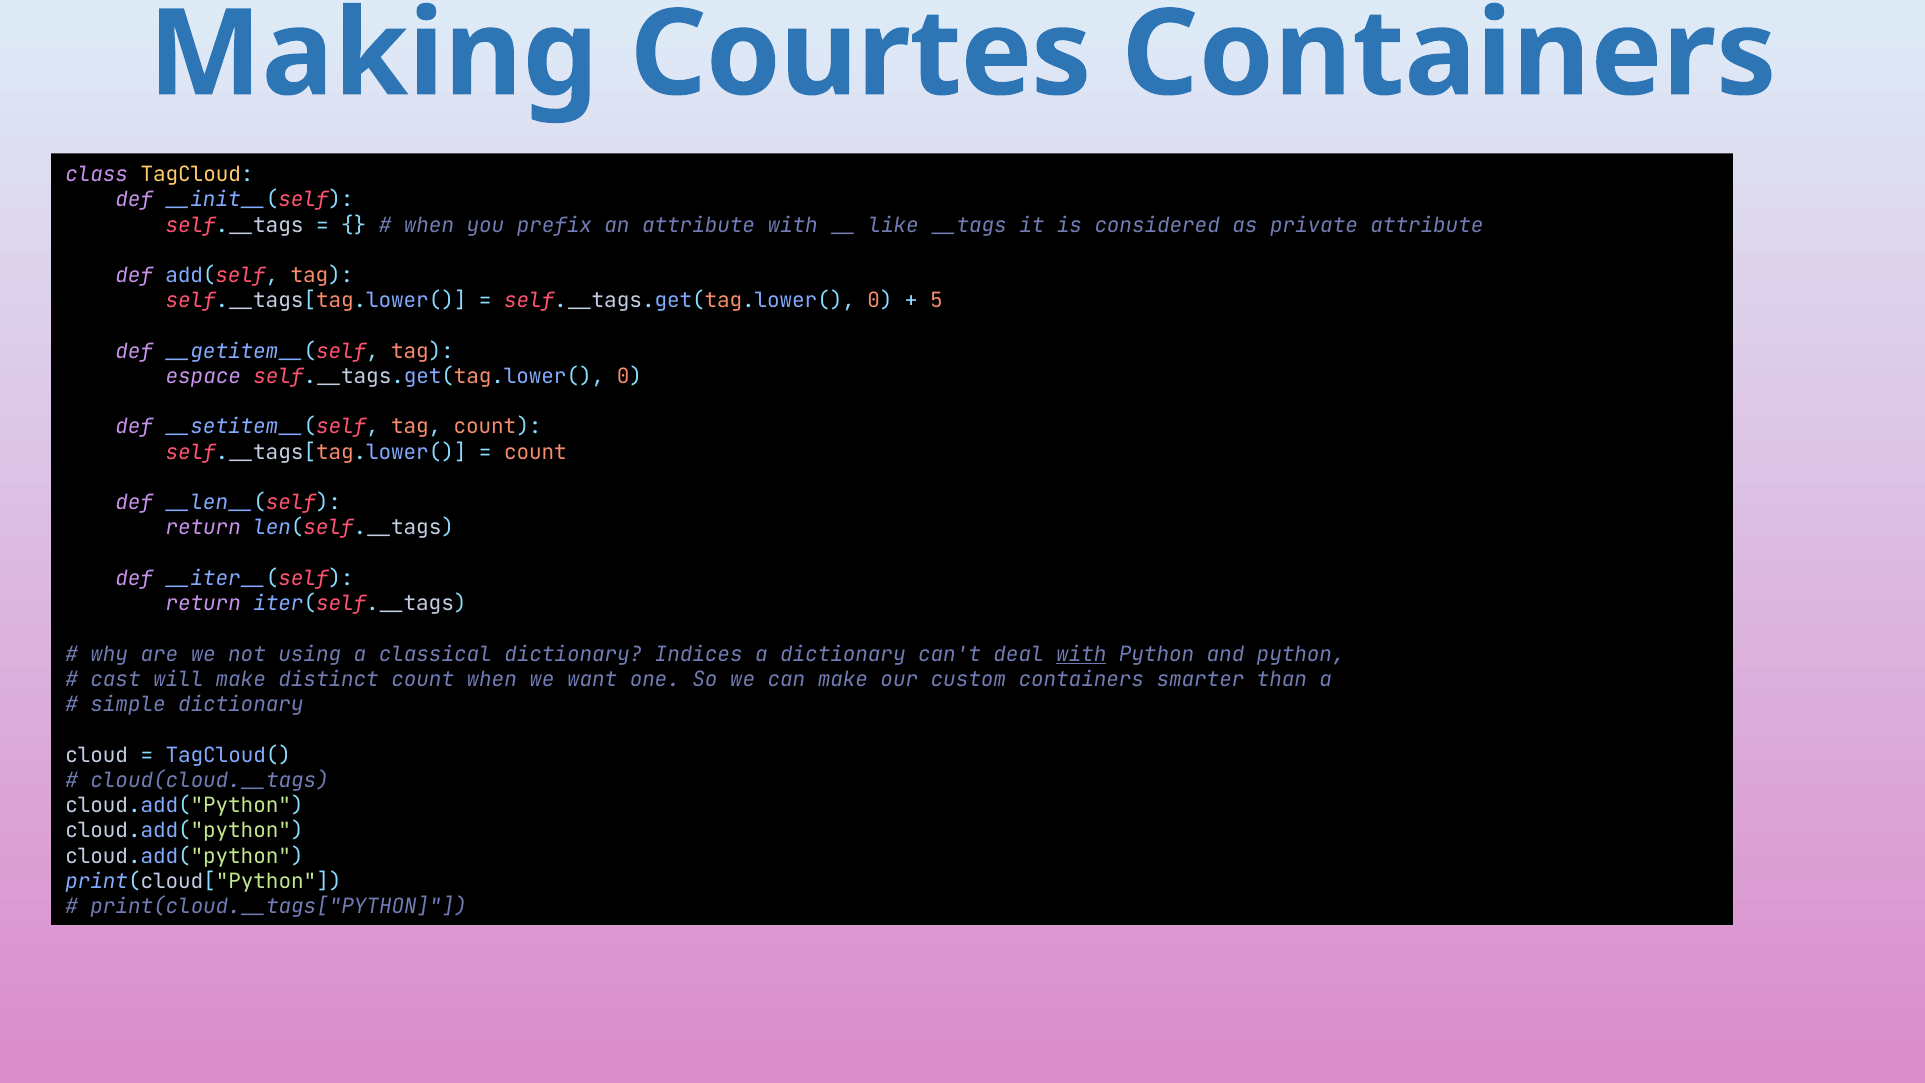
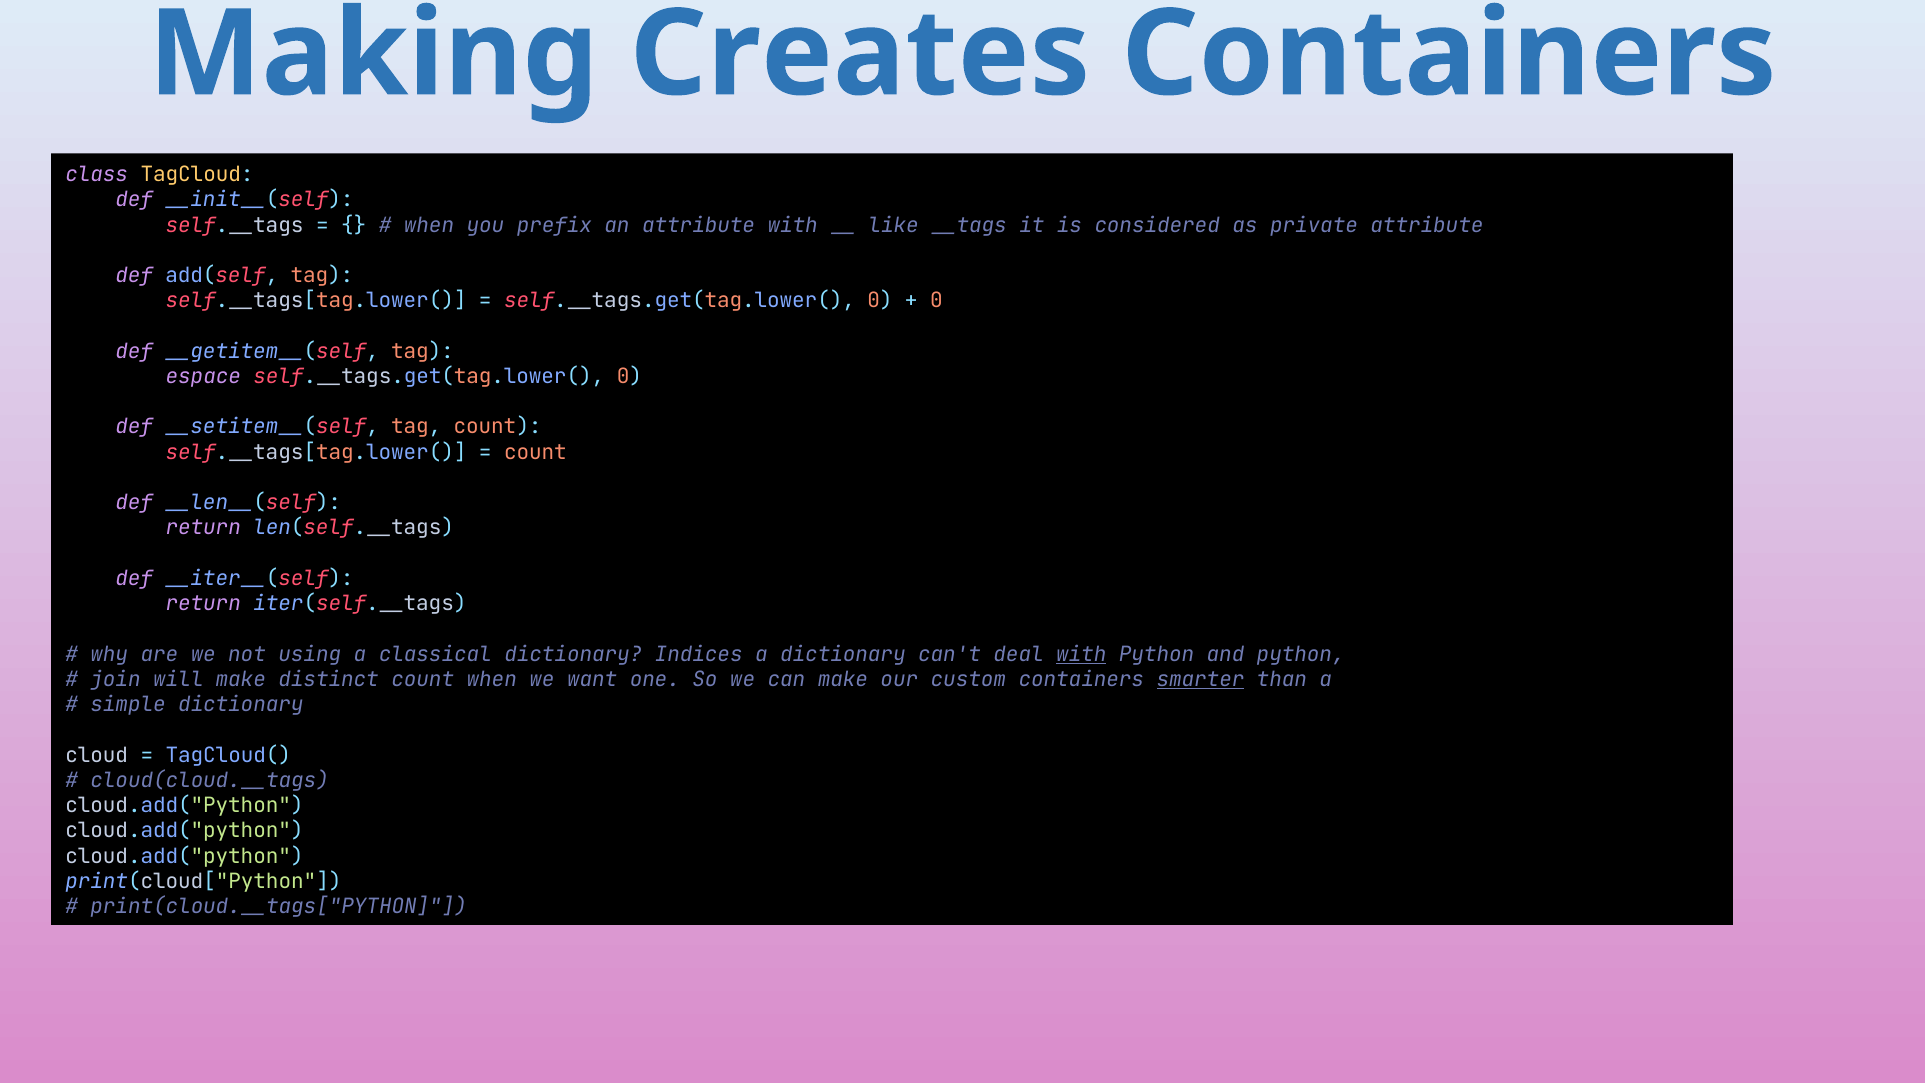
Courtes: Courtes -> Creates (860, 55)
5: 5 -> 0 (936, 301)
cast: cast -> join (115, 679)
smarter underline: none -> present (1200, 679)
